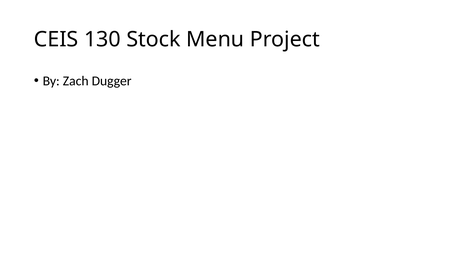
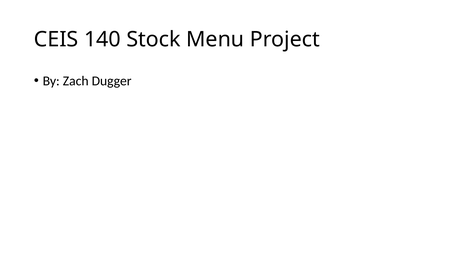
130: 130 -> 140 (102, 39)
